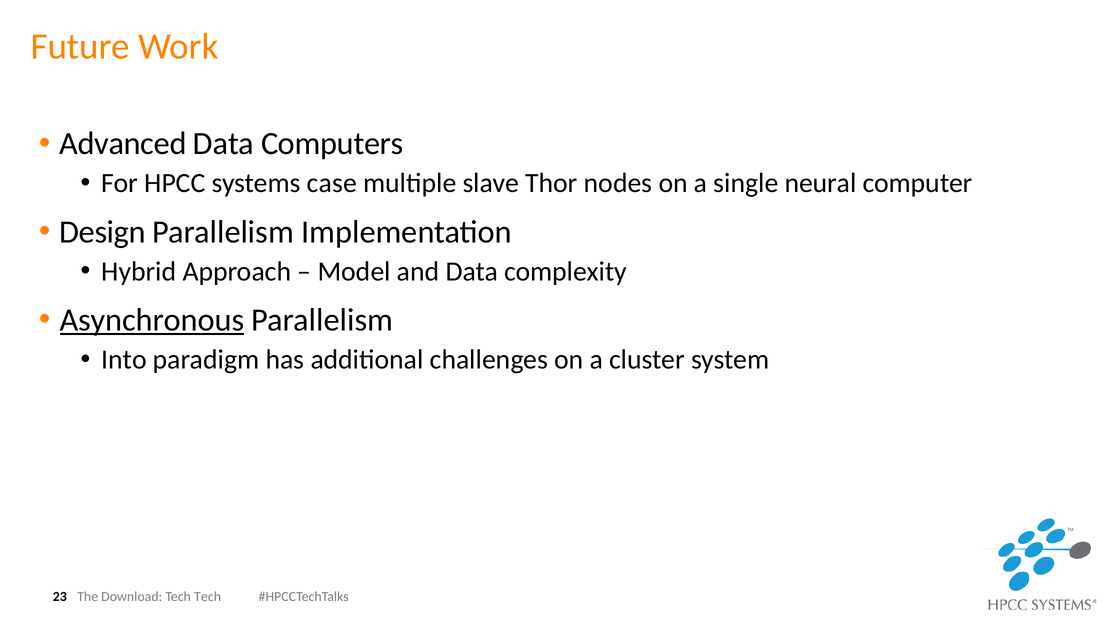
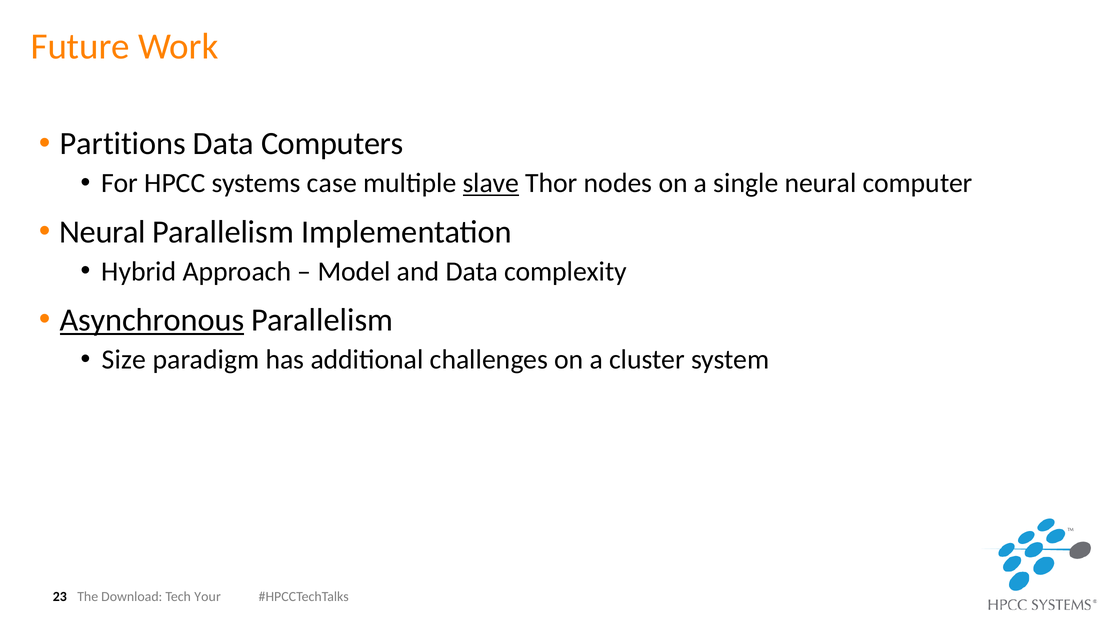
Advanced: Advanced -> Partitions (123, 144)
slave underline: none -> present (491, 183)
Design: Design -> Neural (102, 232)
Into: Into -> Size (124, 359)
Tech Tech: Tech -> Your (208, 596)
